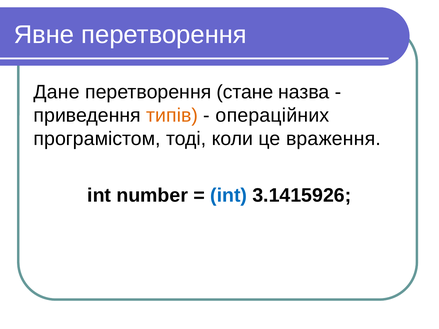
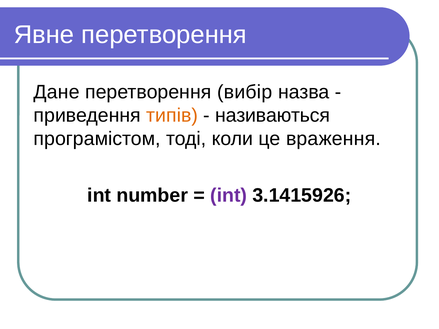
стане: стане -> вибір (245, 92)
операційних: операційних -> називаються (273, 116)
int colour: blue -> purple (229, 196)
